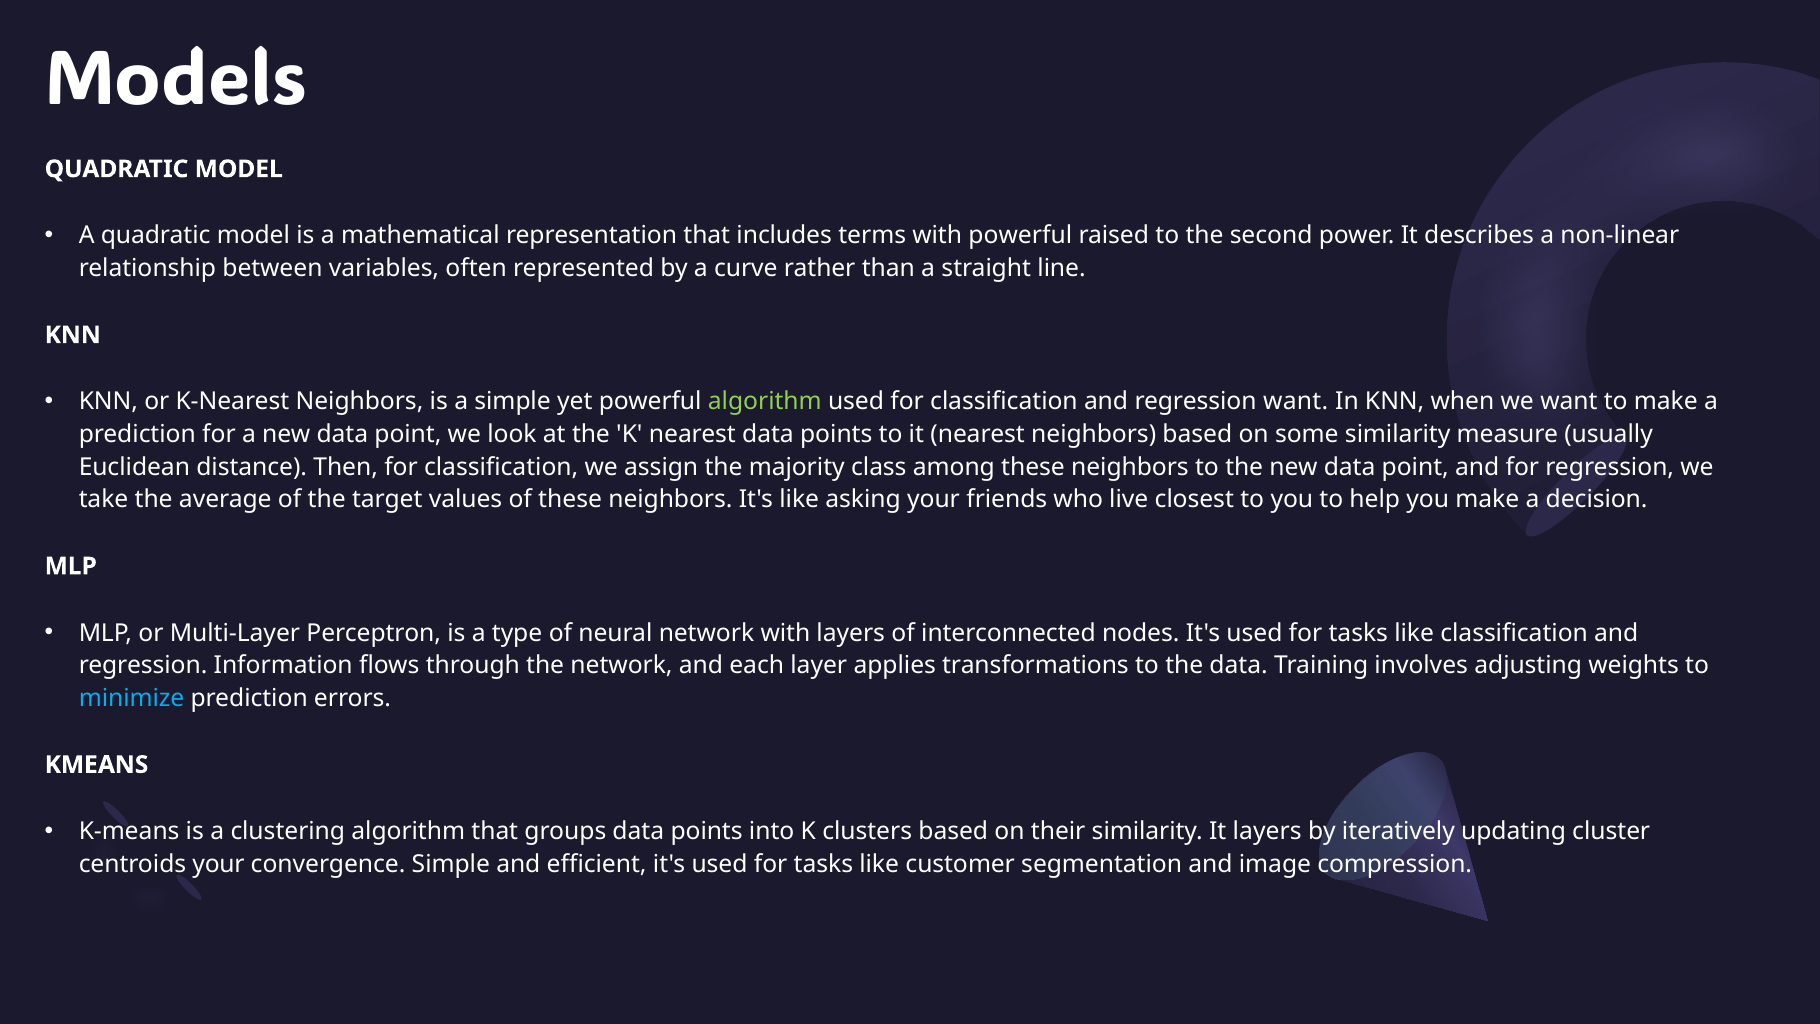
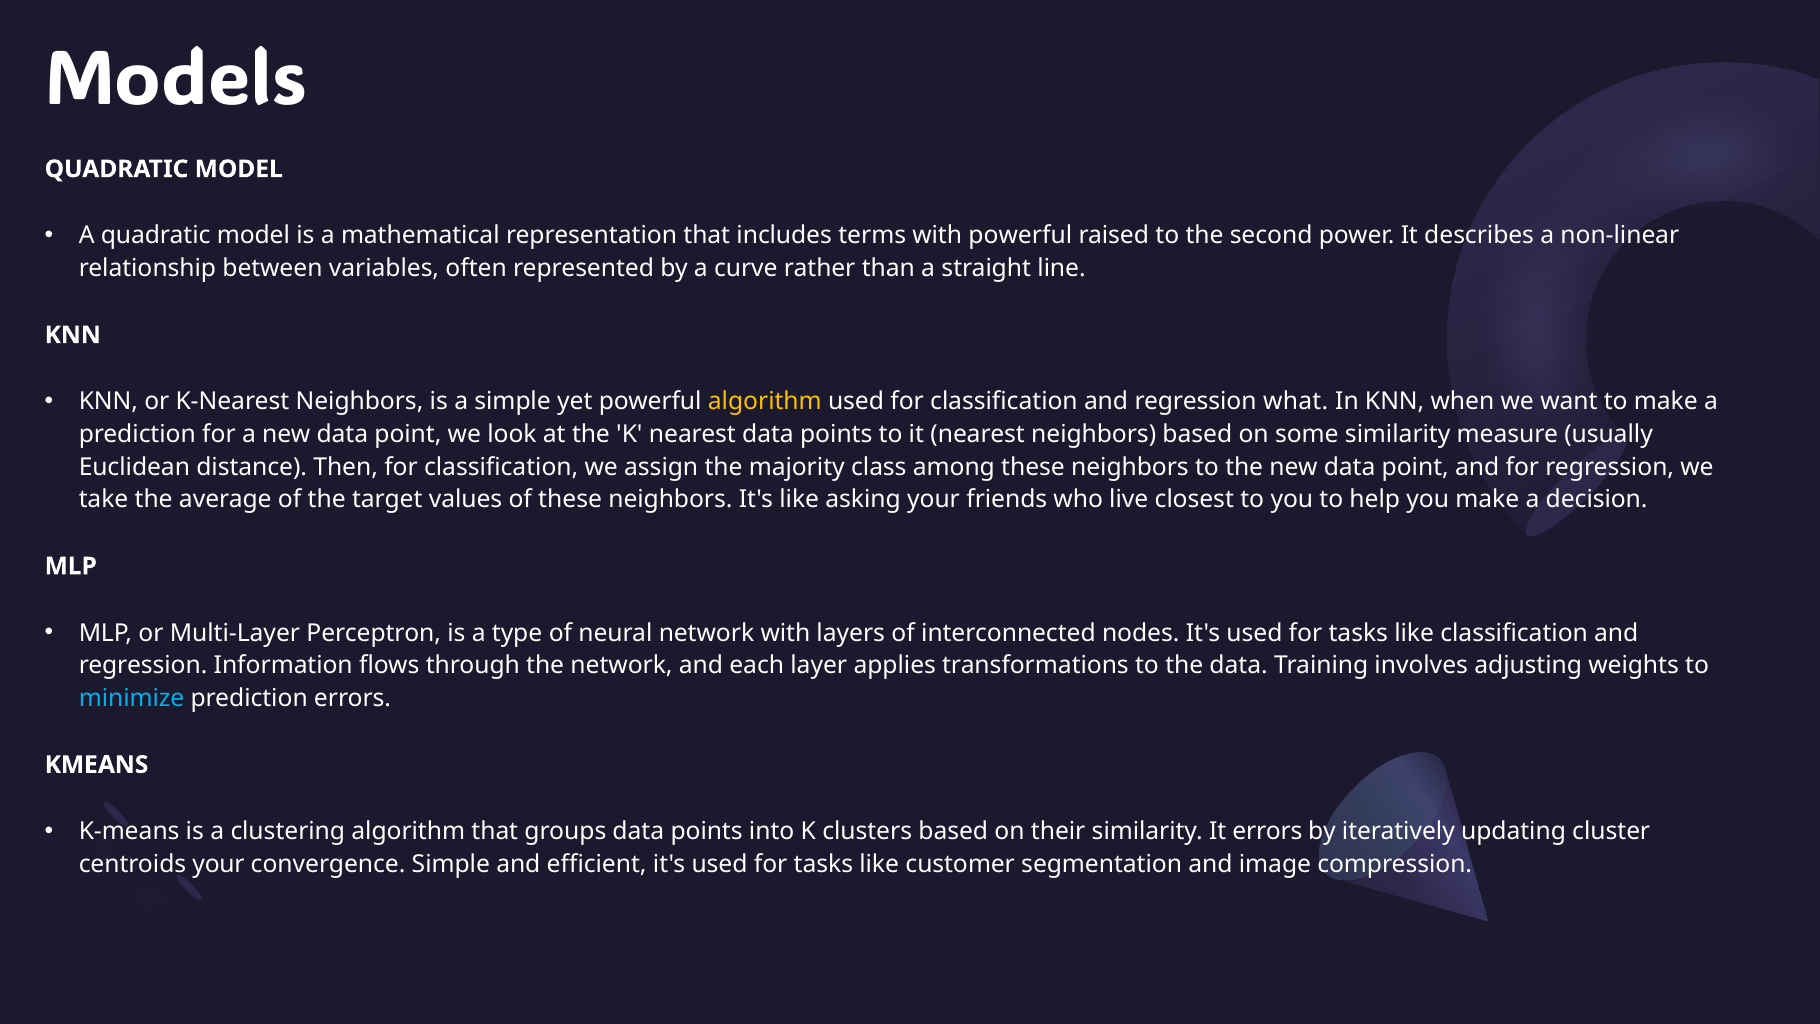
algorithm colour: light green -> yellow (765, 402)
regression want: want -> what (1296, 402)
It layers: layers -> errors (1267, 831)
